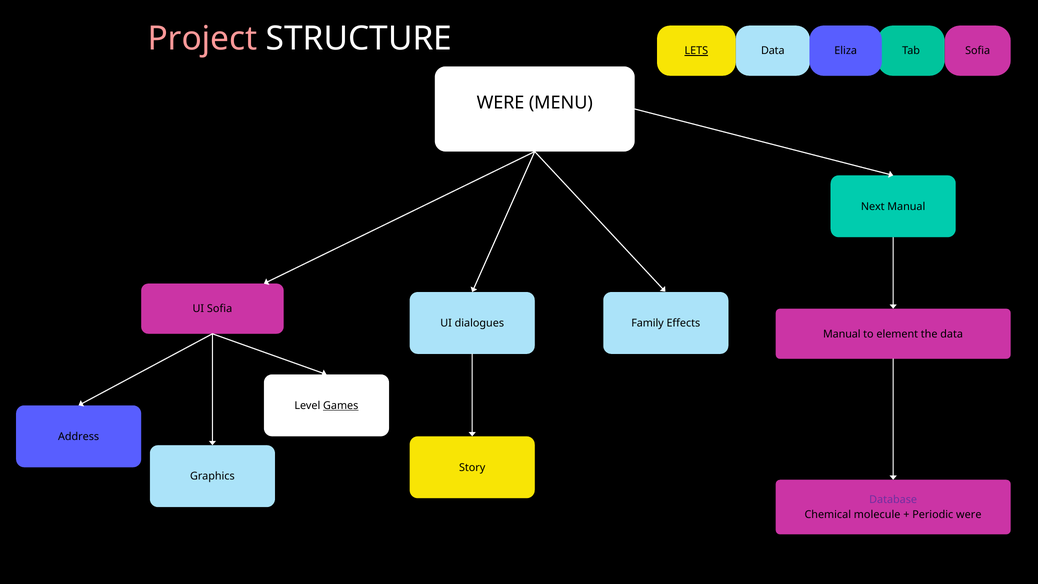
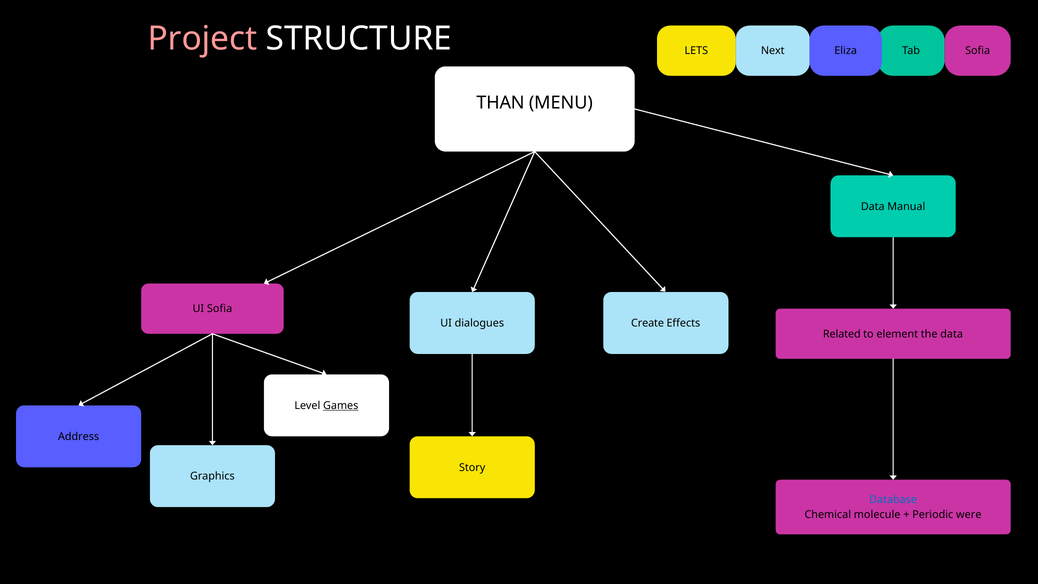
LETS underline: present -> none (696, 51)
Data: Data -> Next (773, 51)
WERE: WERE -> THAN (501, 103)
Next: Next -> Data (873, 206)
Family: Family -> Create (648, 323)
Manual: Manual -> Related (842, 334)
Database colour: purple -> blue (893, 500)
